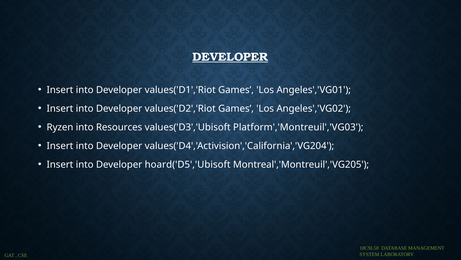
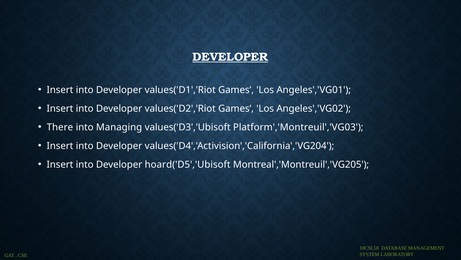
Ryzen: Ryzen -> There (60, 127)
Resources: Resources -> Managing (119, 127)
